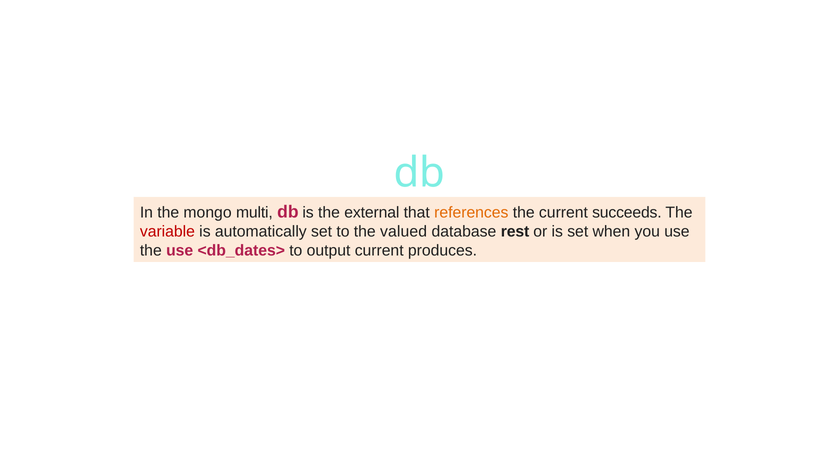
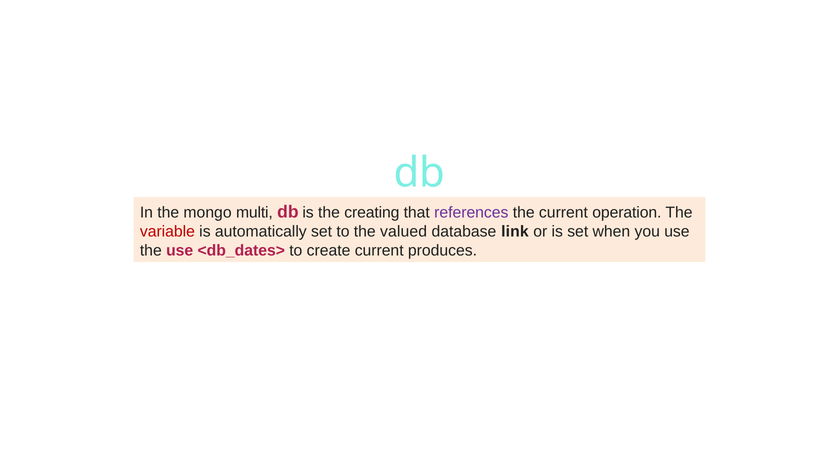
external: external -> creating (372, 212)
references colour: orange -> purple (471, 212)
succeeds: succeeds -> operation (627, 212)
rest: rest -> link (515, 232)
output: output -> create (329, 250)
